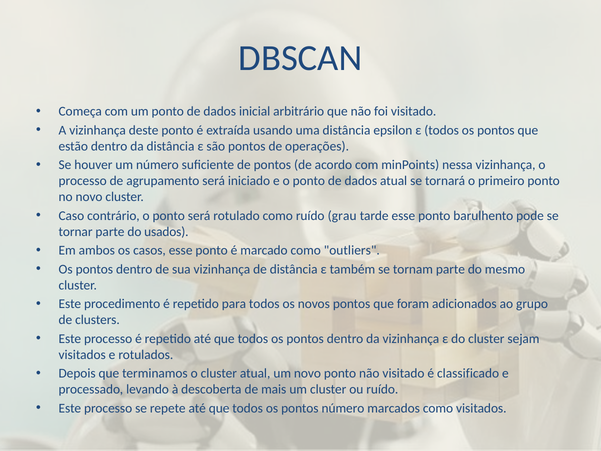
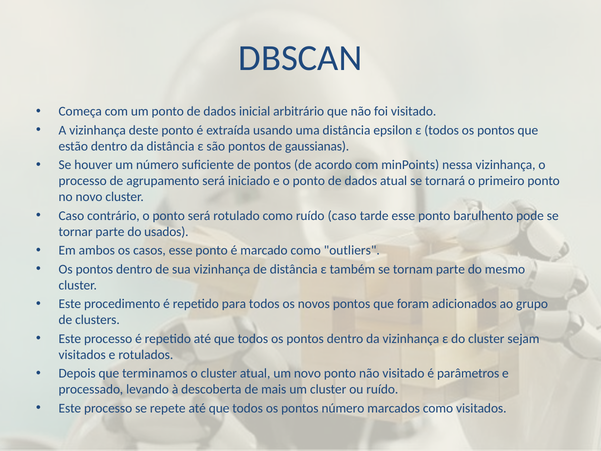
operações: operações -> gaussianas (317, 146)
ruído grau: grau -> caso (342, 216)
classificado: classificado -> parâmetros (468, 373)
